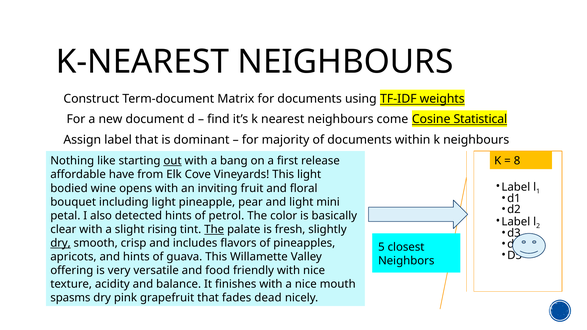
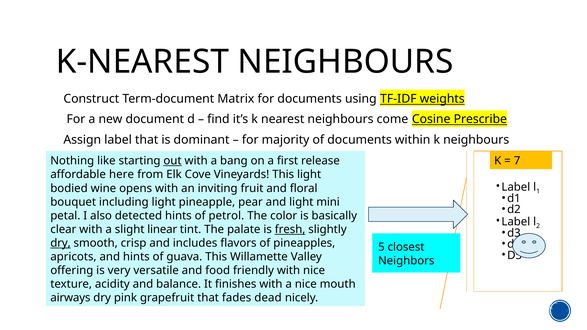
Statistical: Statistical -> Prescribe (480, 119)
8: 8 -> 7 (517, 161)
have: have -> here (122, 175)
rising: rising -> linear (162, 229)
The underline: present -> none (214, 229)
fresh underline: none -> present (290, 229)
spasms: spasms -> airways (70, 298)
